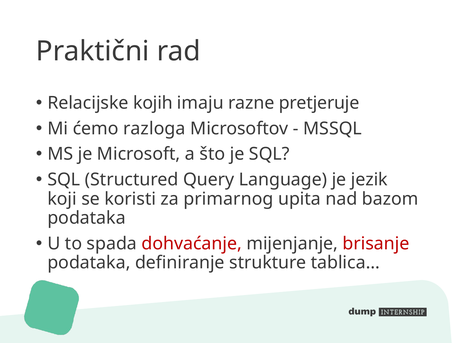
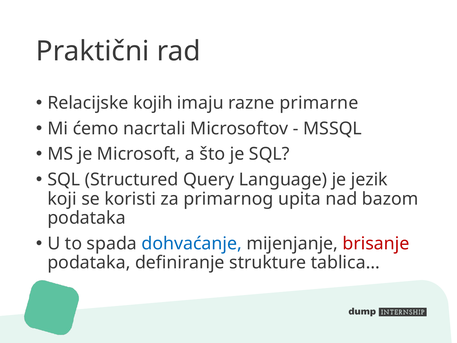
pretjeruje: pretjeruje -> primarne (319, 103)
razloga: razloga -> nacrtali (154, 128)
dohvaćanje colour: red -> blue (192, 243)
